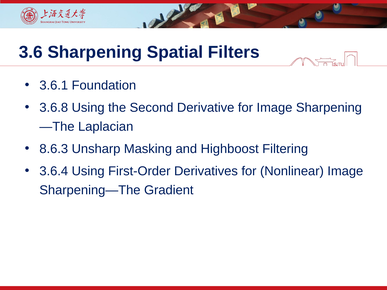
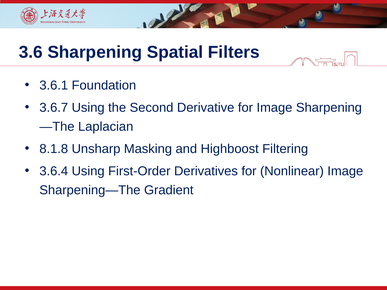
3.6.8: 3.6.8 -> 3.6.7 (54, 108)
8.6.3: 8.6.3 -> 8.1.8 (54, 149)
